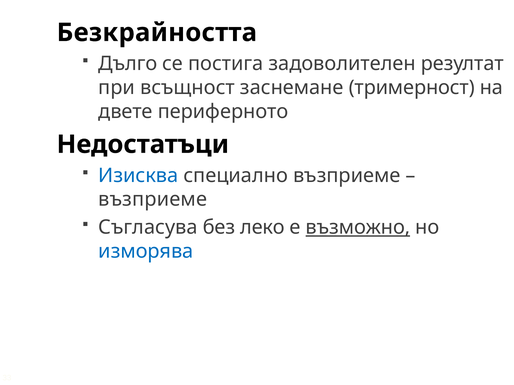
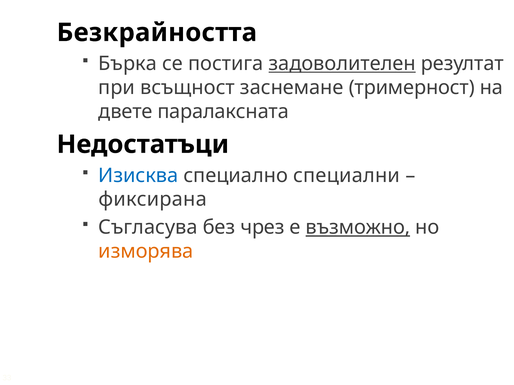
Дълго: Дълго -> Бърка (128, 64)
задоволителен underline: none -> present (342, 64)
периферното: периферното -> паралаксната (223, 112)
специално възприеме: възприеме -> специални (347, 176)
възприеме: възприеме -> фиксирана (153, 200)
леко: леко -> чрез (262, 228)
изморява colour: blue -> orange (146, 252)
